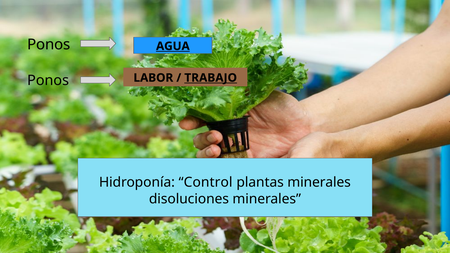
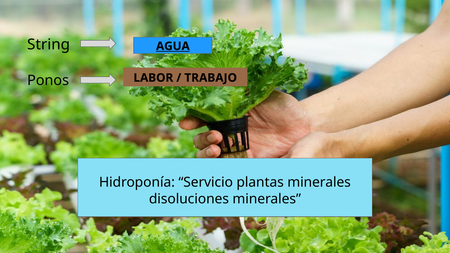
Ponos: Ponos -> String (49, 44)
TRABAJO underline: present -> none (211, 78)
Control: Control -> Servicio (206, 182)
